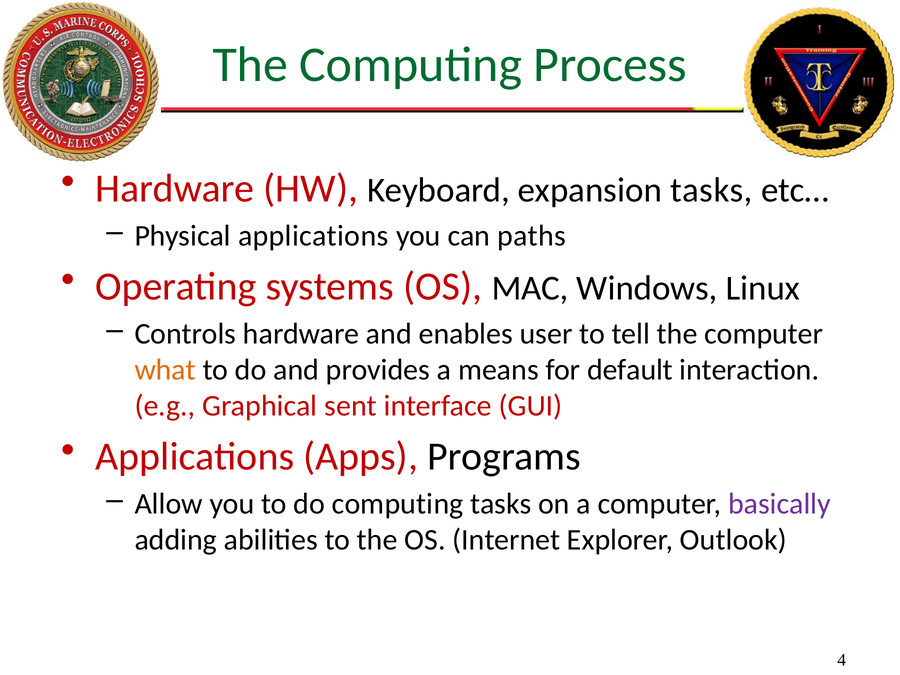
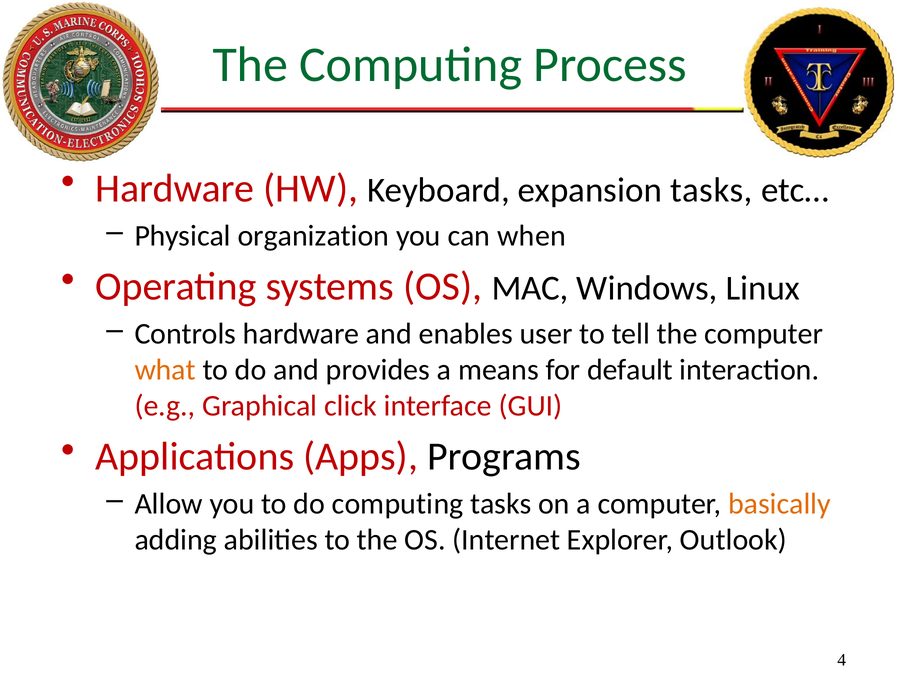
Physical applications: applications -> organization (313, 236)
paths: paths -> when (532, 236)
sent: sent -> click (351, 406)
basically colour: purple -> orange (780, 504)
